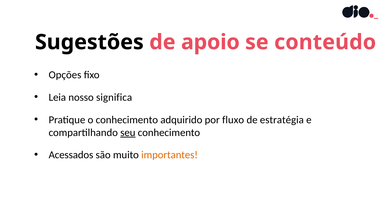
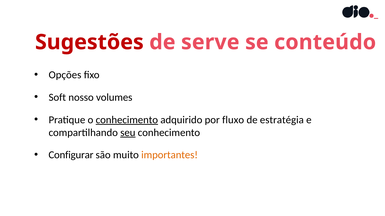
Sugestões colour: black -> red (89, 42)
apoio: apoio -> serve (210, 42)
Leia: Leia -> Soft (57, 98)
significa: significa -> volumes (114, 98)
conhecimento underline: none -> present (127, 120)
Acessados: Acessados -> Configurar (71, 155)
